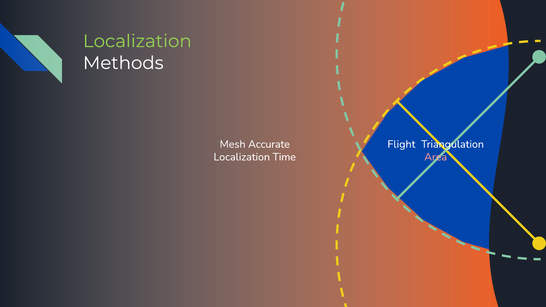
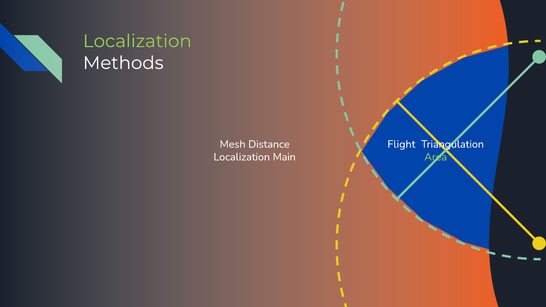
Accurate: Accurate -> Distance (269, 144)
Time: Time -> Main (284, 157)
Area colour: pink -> light green (436, 157)
